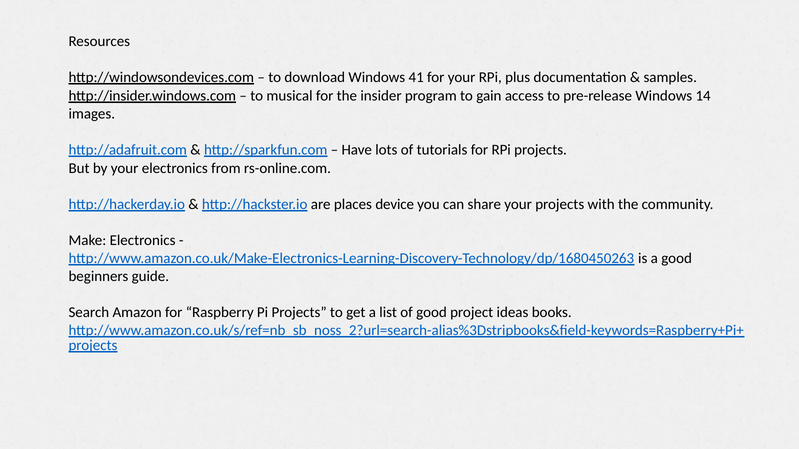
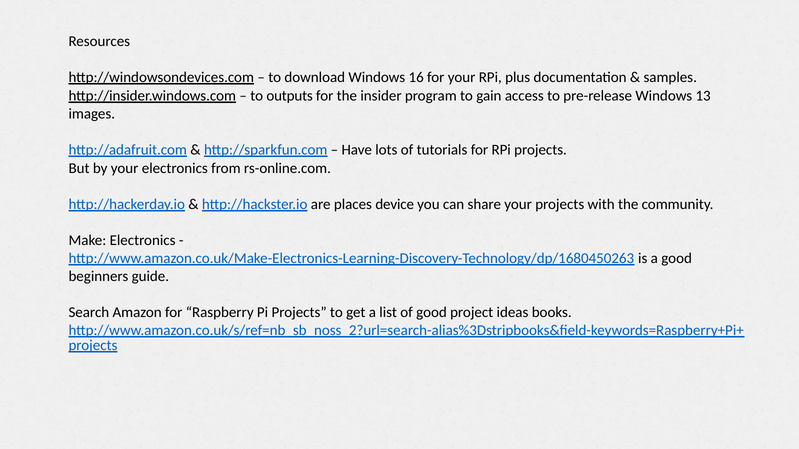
41: 41 -> 16 (416, 78)
musical: musical -> outputs (290, 96)
14: 14 -> 13 (703, 96)
